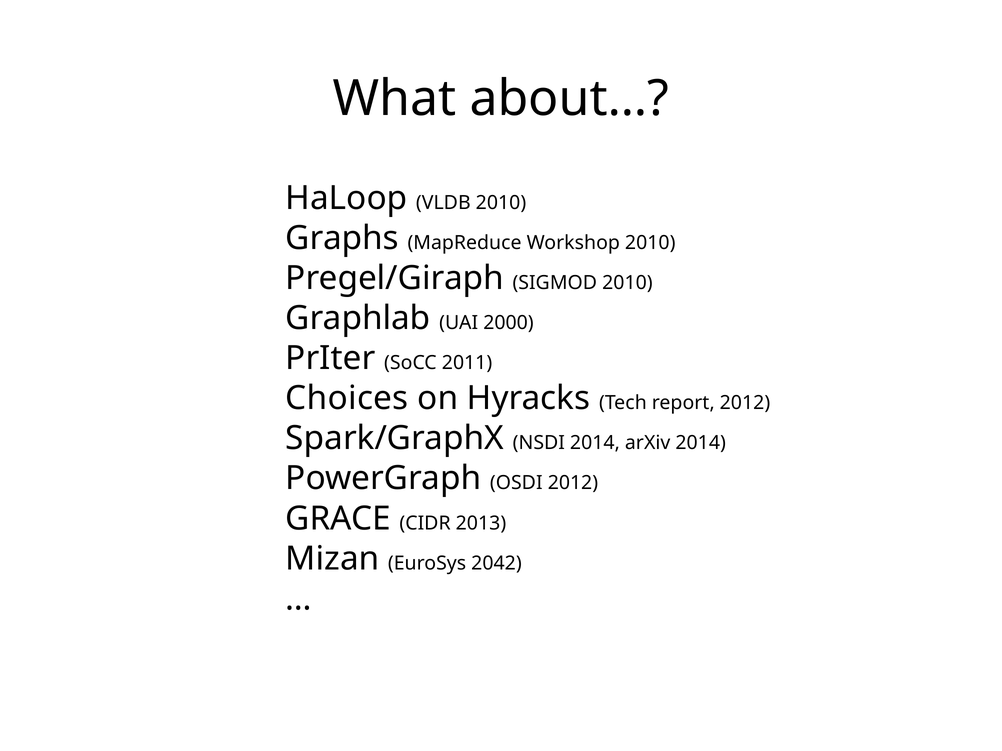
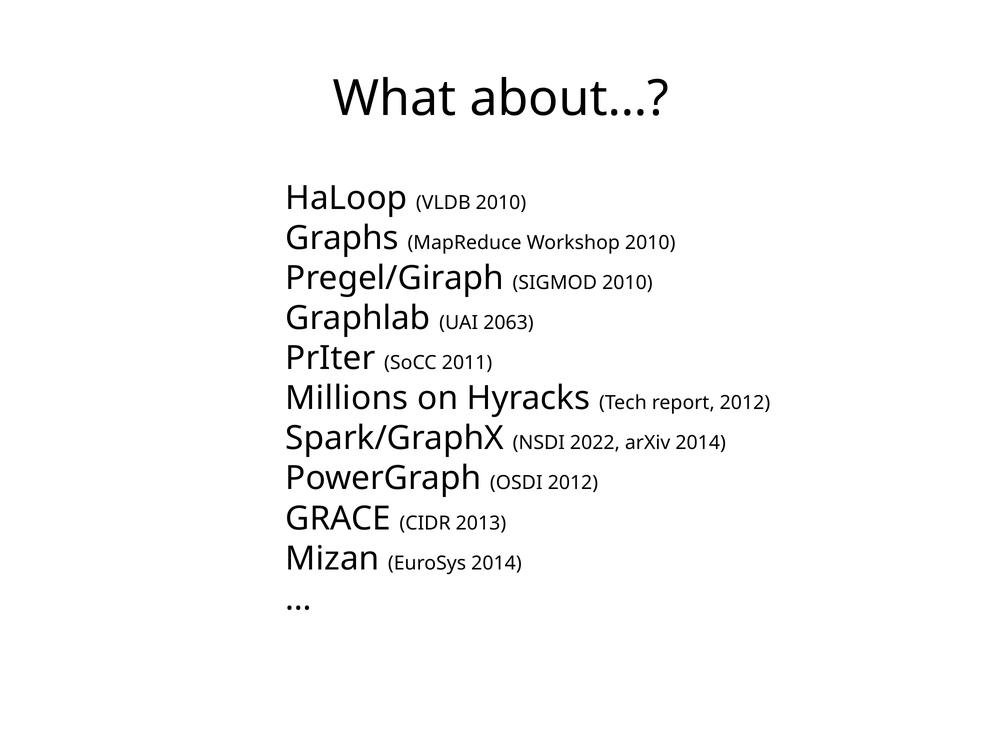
2000: 2000 -> 2063 (508, 323)
Choices: Choices -> Millions (347, 399)
NSDI 2014: 2014 -> 2022 (595, 443)
EuroSys 2042: 2042 -> 2014 (496, 564)
